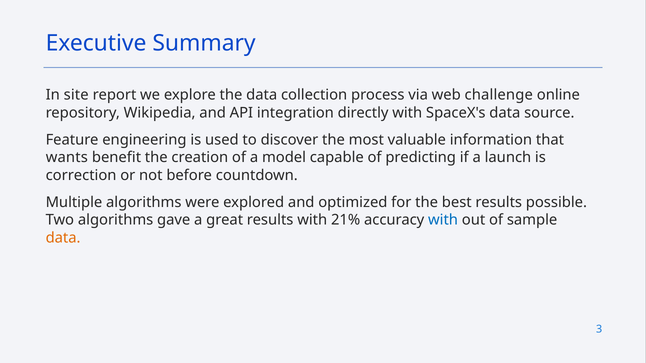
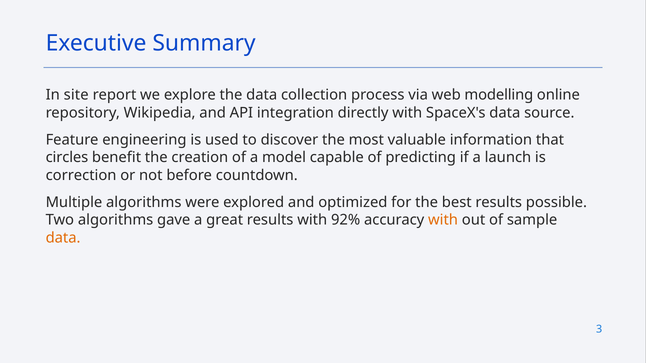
challenge: challenge -> modelling (499, 95)
wants: wants -> circles (67, 158)
21%: 21% -> 92% (346, 220)
with colour: blue -> orange (443, 220)
